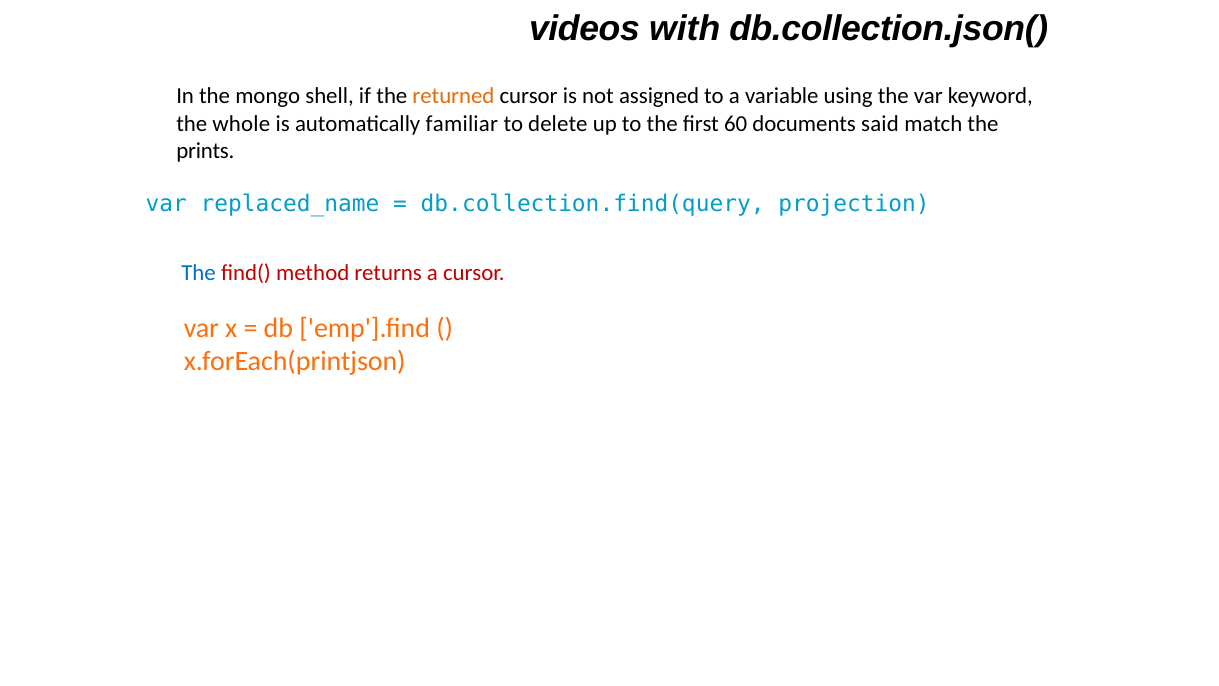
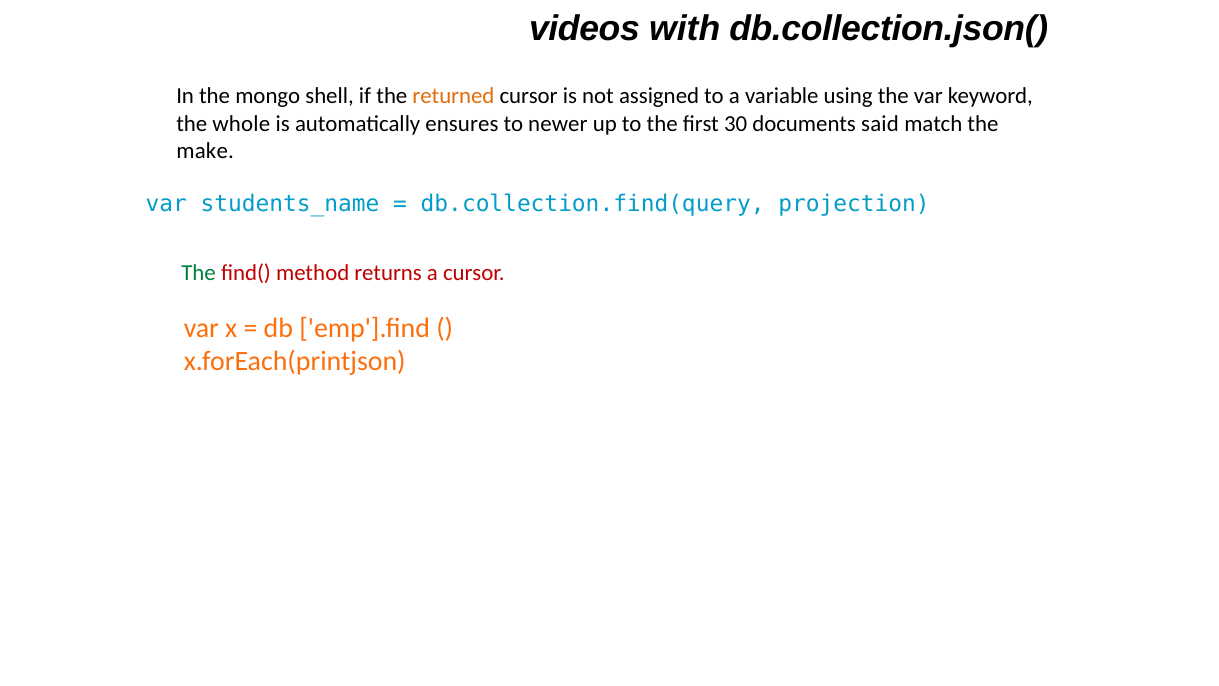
familiar: familiar -> ensures (462, 123)
delete: delete -> newer (558, 123)
60: 60 -> 30 (736, 123)
prints: prints -> make (205, 151)
replaced_name: replaced_name -> students_name (290, 204)
The colour: blue -> green (199, 272)
